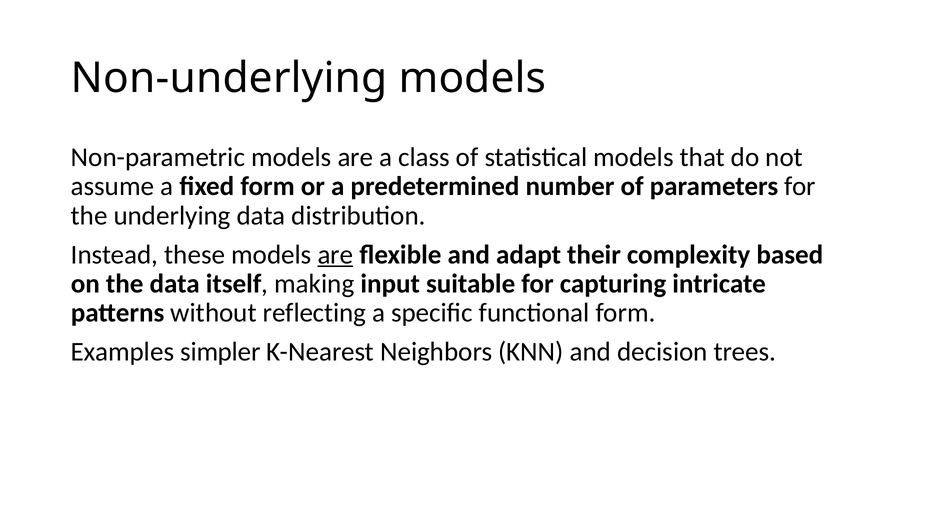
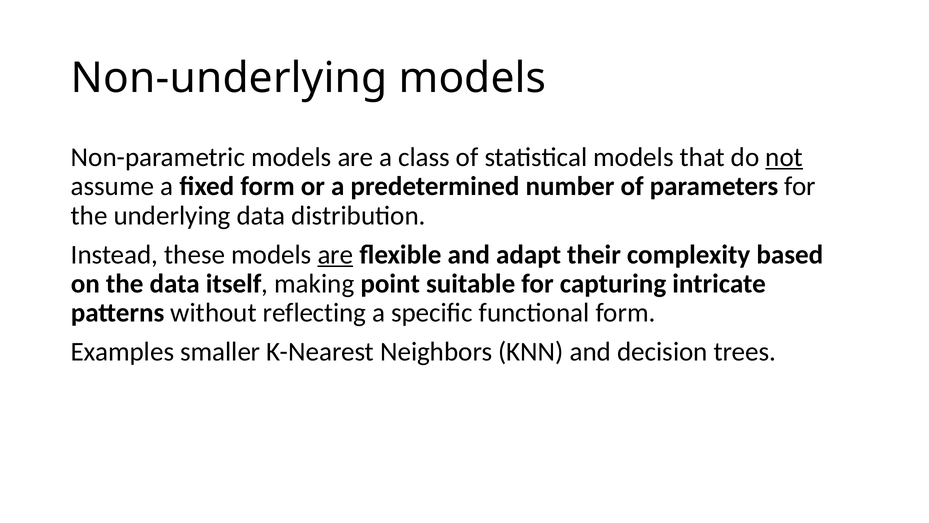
not underline: none -> present (784, 157)
input: input -> point (390, 284)
simpler: simpler -> smaller (220, 352)
